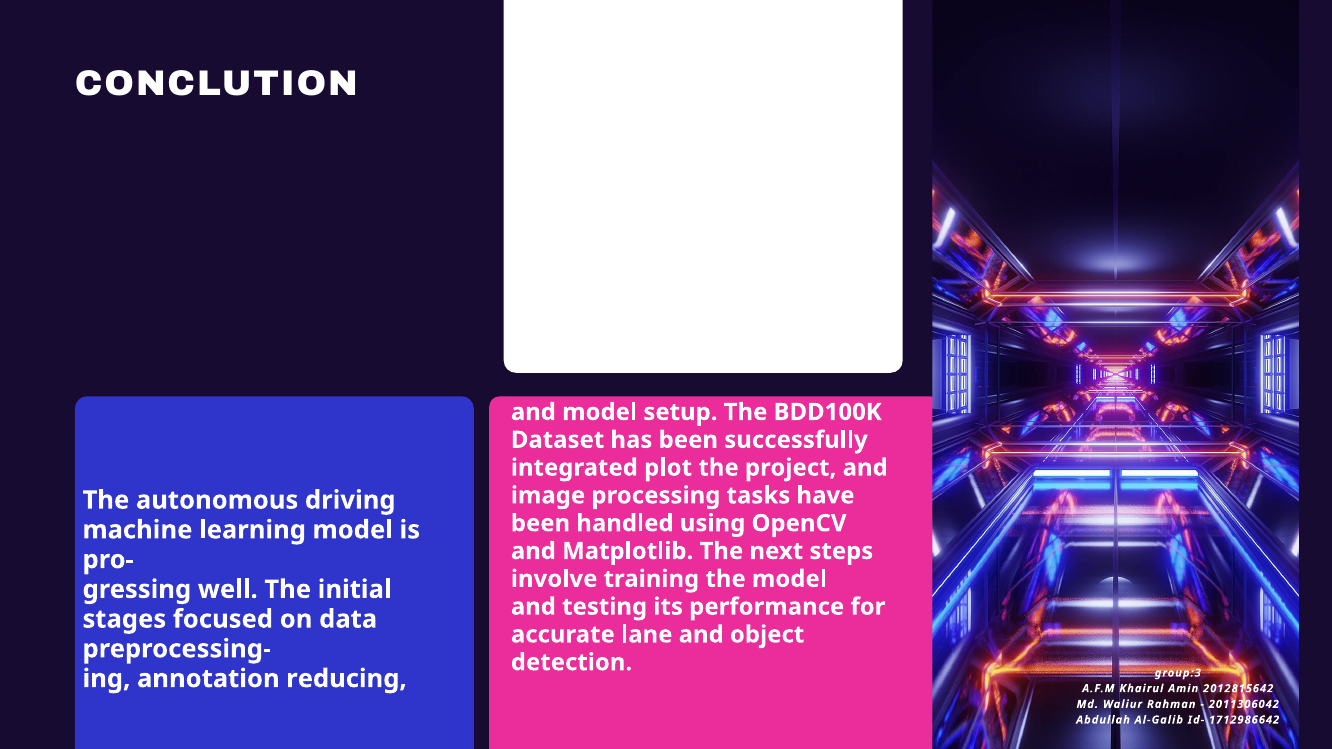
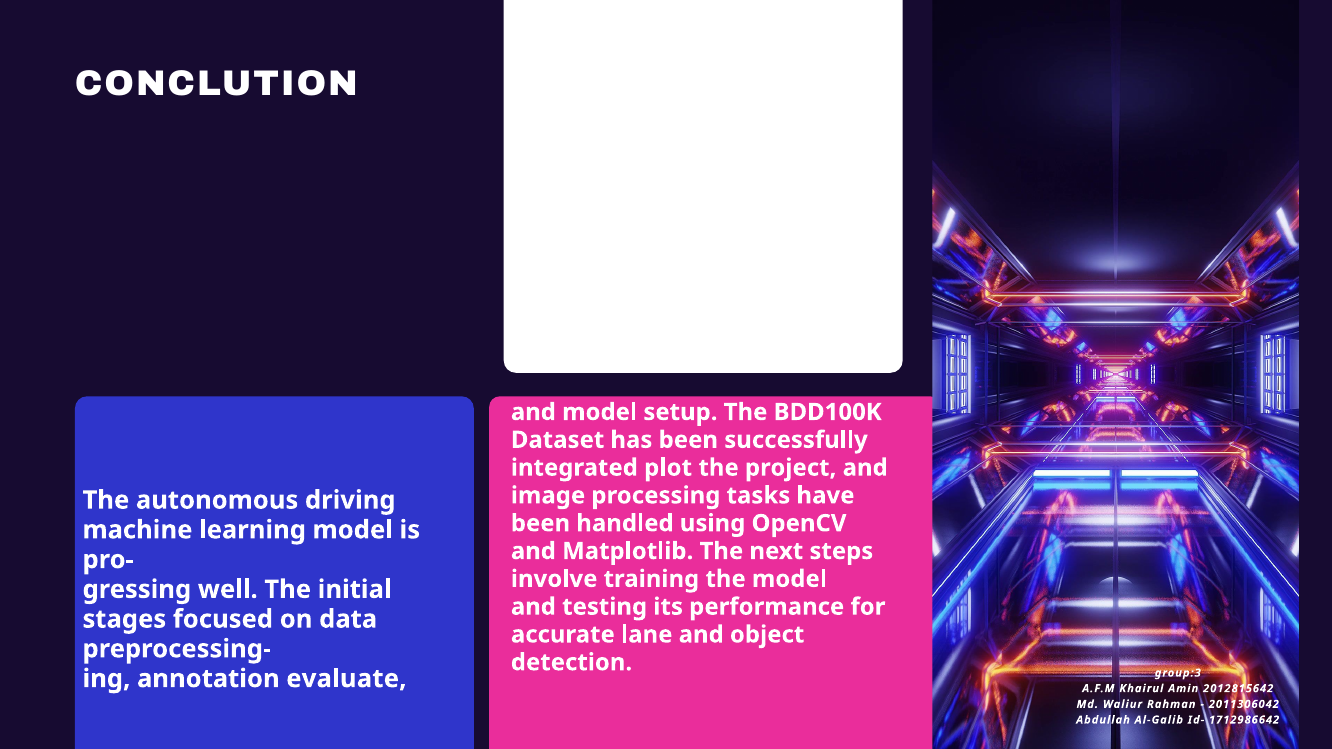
reducing: reducing -> evaluate (346, 679)
